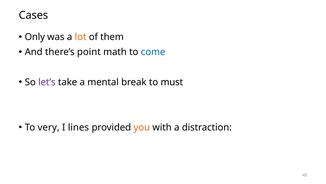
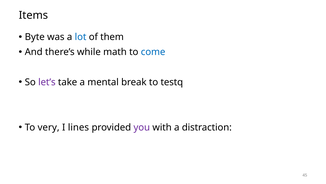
Cases: Cases -> Items (33, 15)
Only: Only -> Byte (35, 37)
lot colour: orange -> blue (81, 37)
point: point -> while (89, 52)
must: must -> testq (172, 82)
you colour: orange -> purple (142, 127)
